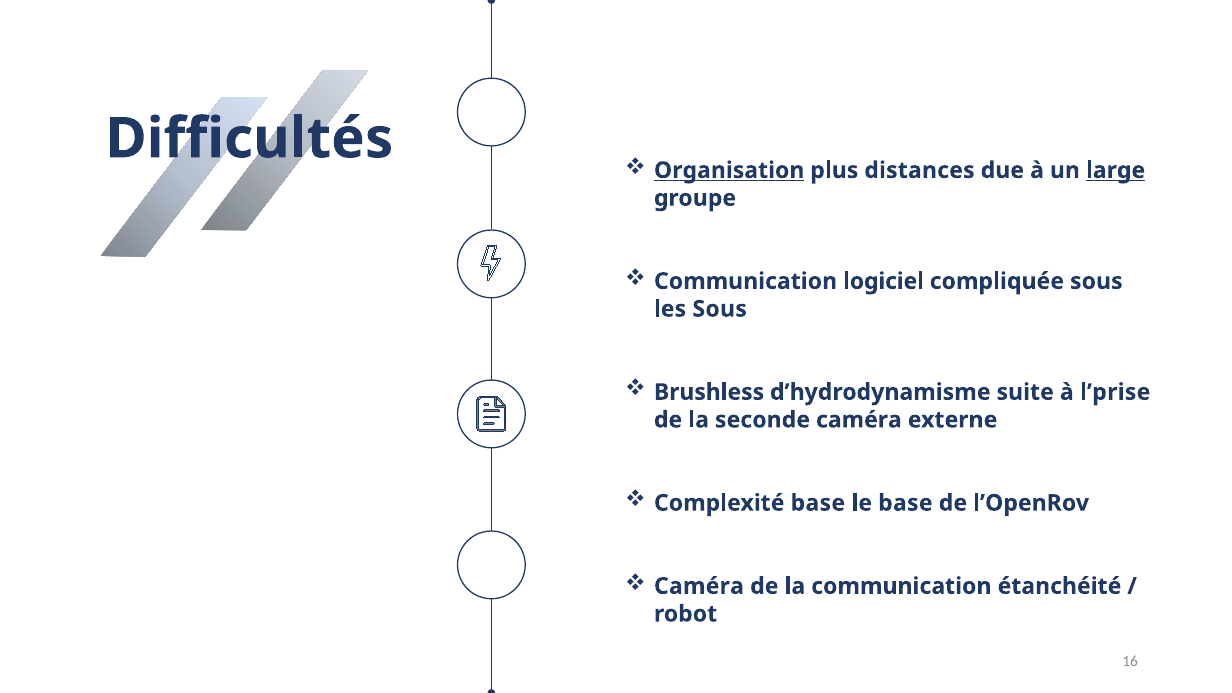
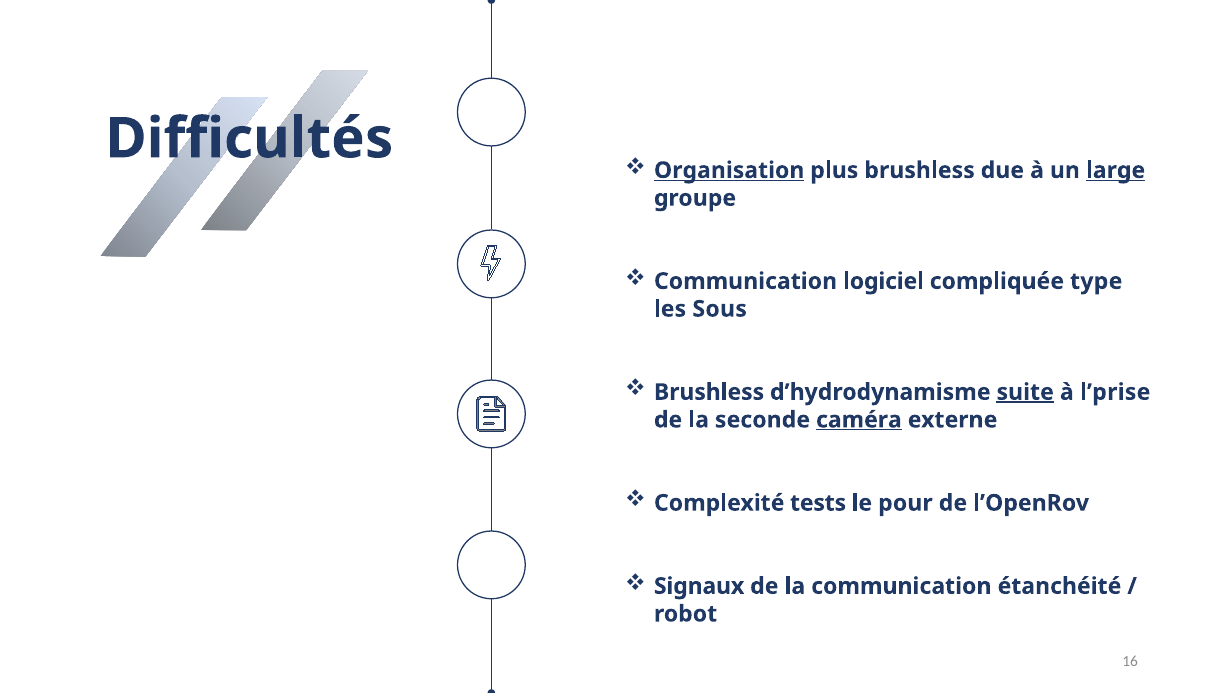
plus distances: distances -> brushless (920, 170)
compliquée sous: sous -> type (1096, 281)
suite underline: none -> present (1025, 392)
caméra underline: none -> present (859, 420)
Complexité base: base -> tests (818, 503)
le base: base -> pour (905, 503)
Caméra: Caméra -> Signaux (699, 586)
